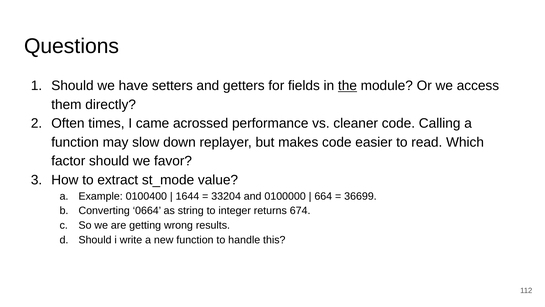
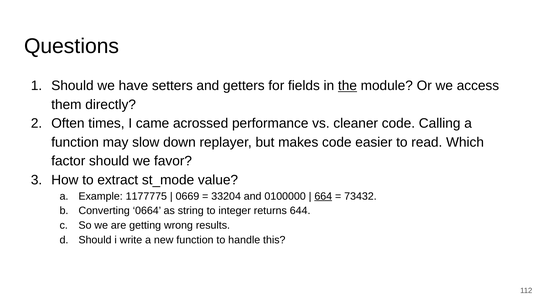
0100400: 0100400 -> 1177775 (146, 196)
1644: 1644 -> 0669 (187, 196)
664 underline: none -> present (323, 196)
36699: 36699 -> 73432 (360, 196)
674: 674 -> 644 (300, 211)
